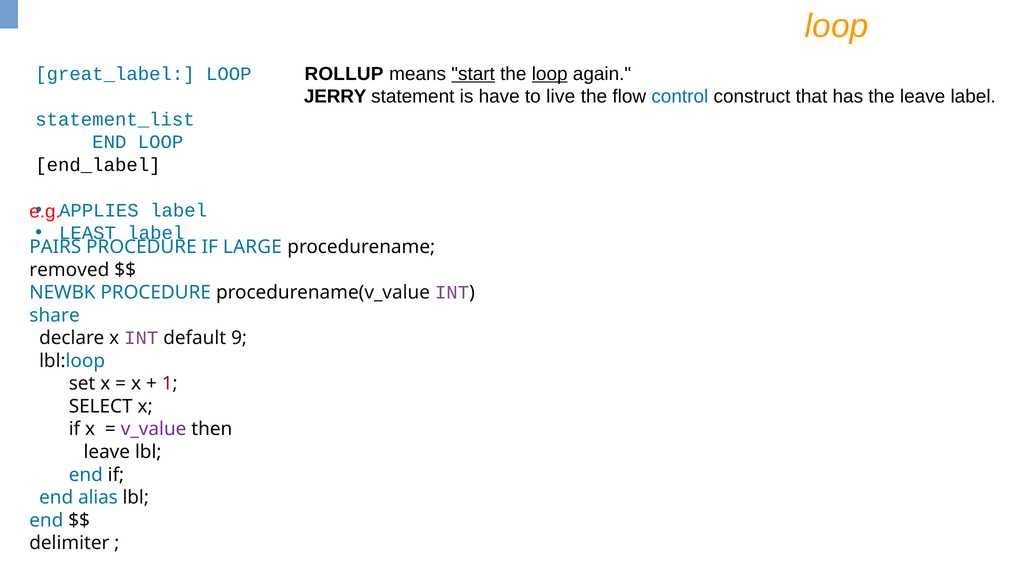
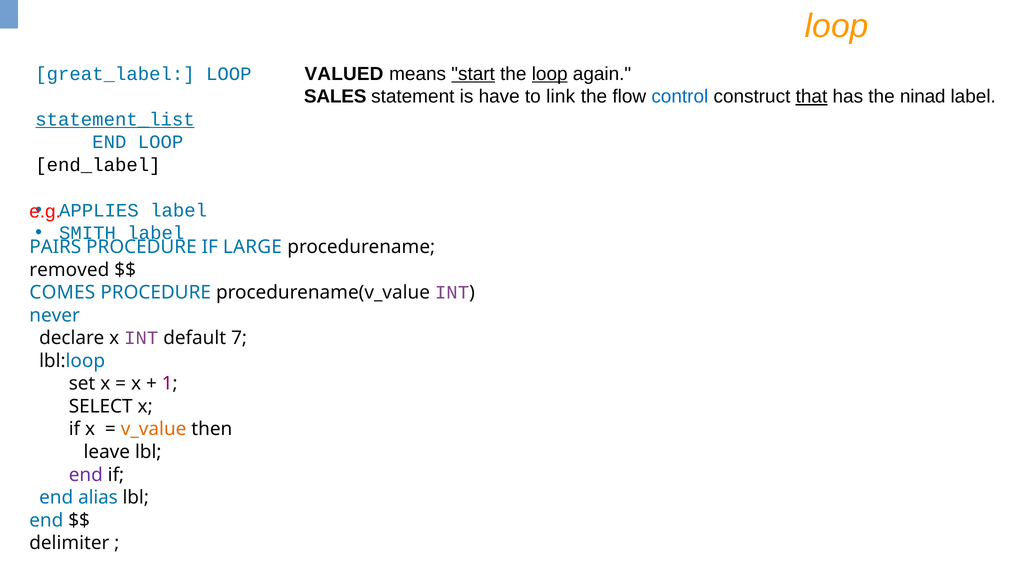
ROLLUP: ROLLUP -> VALUED (344, 74)
JERRY: JERRY -> SALES (335, 97)
live: live -> link (561, 97)
that underline: none -> present (811, 97)
the leave: leave -> ninad (923, 97)
statement_list underline: none -> present (115, 119)
LEAST: LEAST -> SMITH (88, 233)
NEWBK: NEWBK -> COMES (62, 293)
share: share -> never (55, 316)
9: 9 -> 7 (239, 338)
v_value colour: purple -> orange (154, 429)
end colour: blue -> purple (86, 475)
